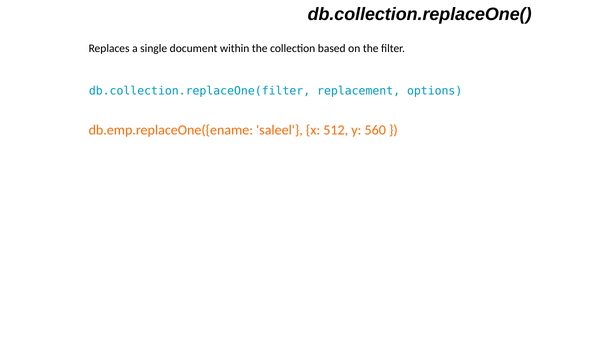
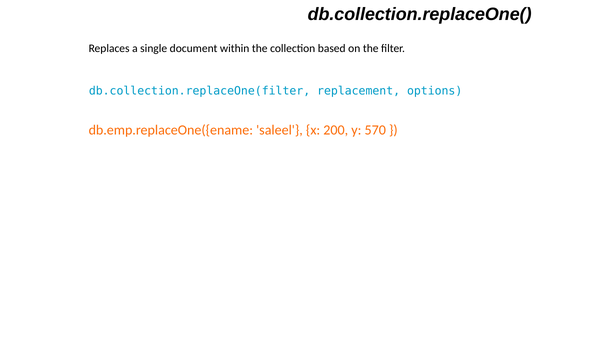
512: 512 -> 200 (336, 130)
560: 560 -> 570 (375, 130)
